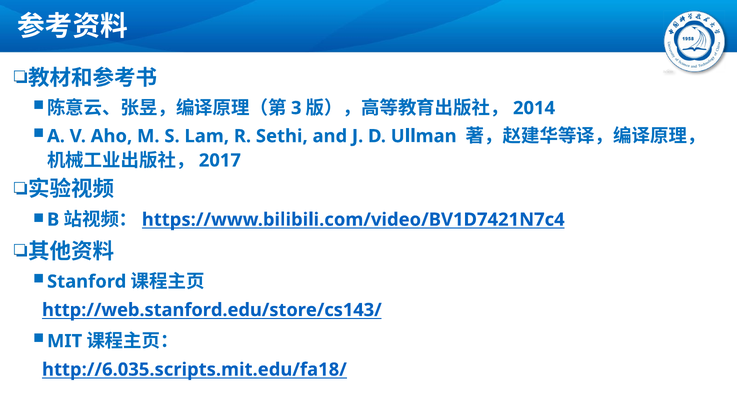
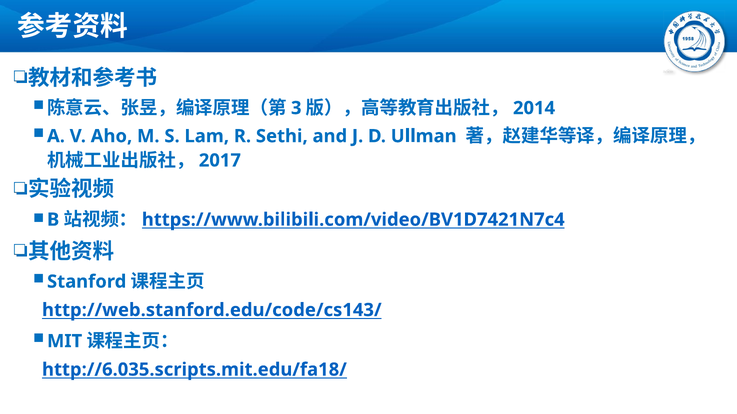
http://web.stanford.edu/store/cs143/: http://web.stanford.edu/store/cs143/ -> http://web.stanford.edu/code/cs143/ (212, 310)
